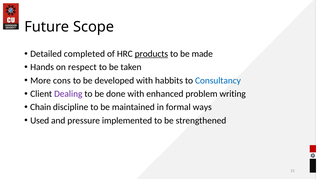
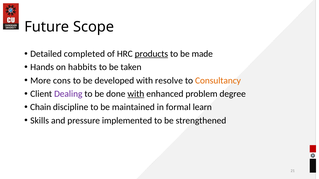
respect: respect -> habbits (82, 67)
habbits: habbits -> resolve (169, 81)
Consultancy colour: blue -> orange (218, 81)
with underline: none -> present (136, 94)
writing: writing -> degree (233, 94)
ways: ways -> learn (202, 107)
Used: Used -> Skills (40, 121)
